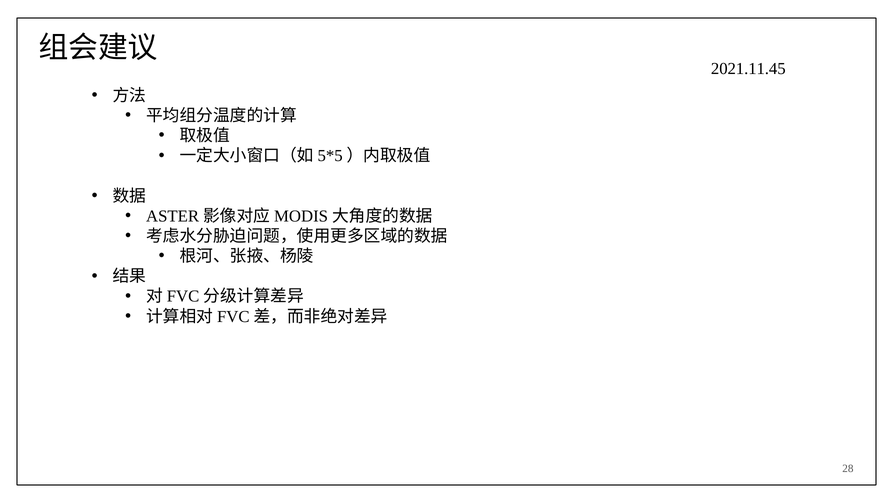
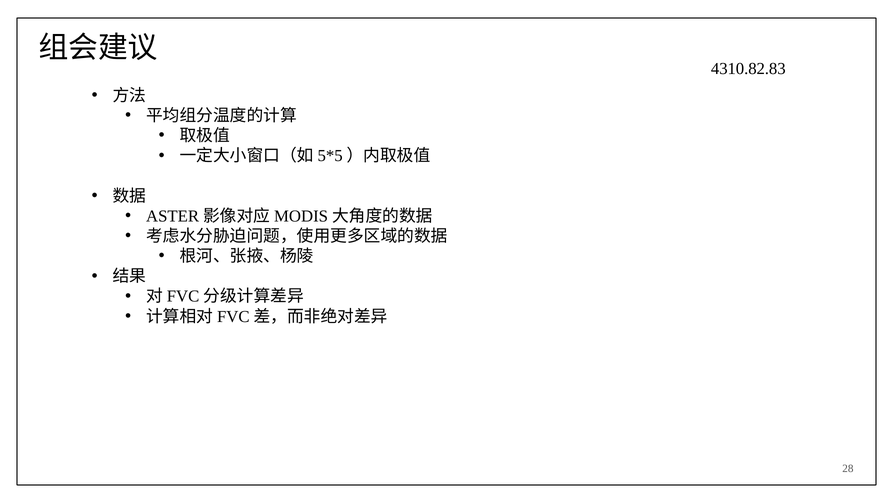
2021.11.45: 2021.11.45 -> 4310.82.83 (748, 69)
